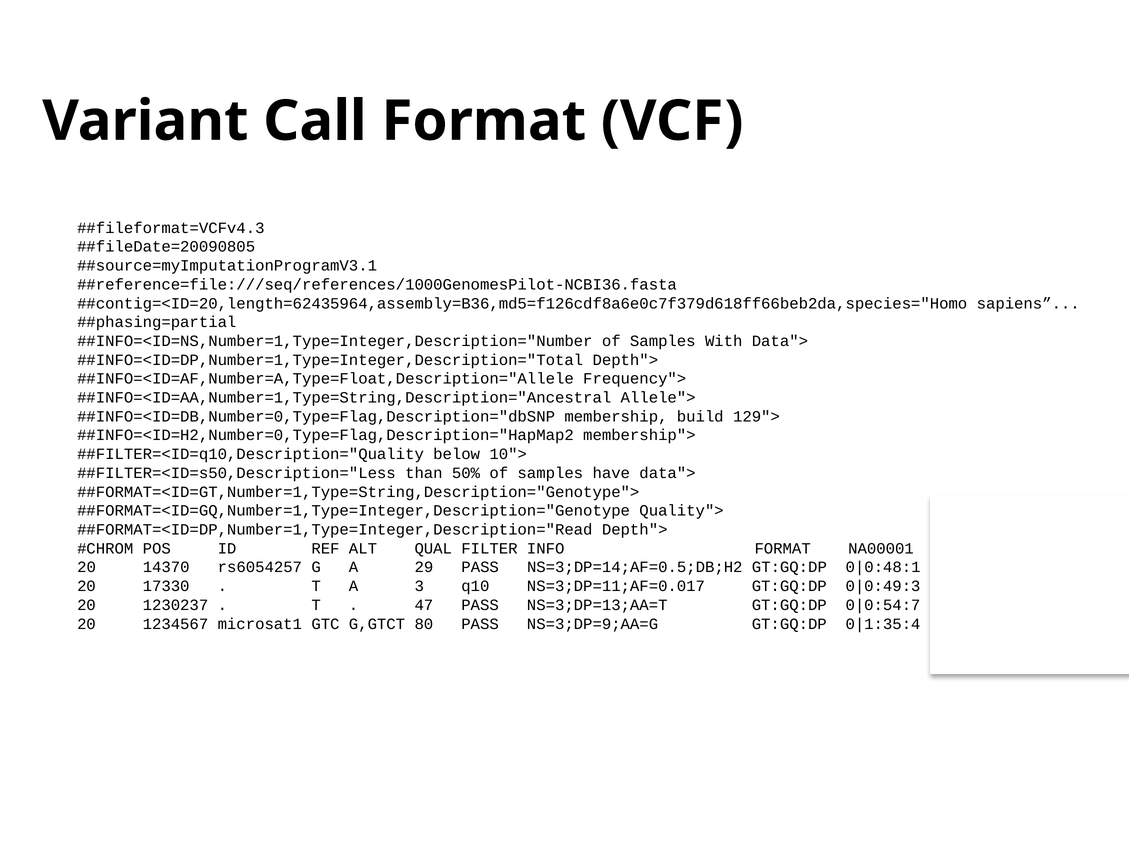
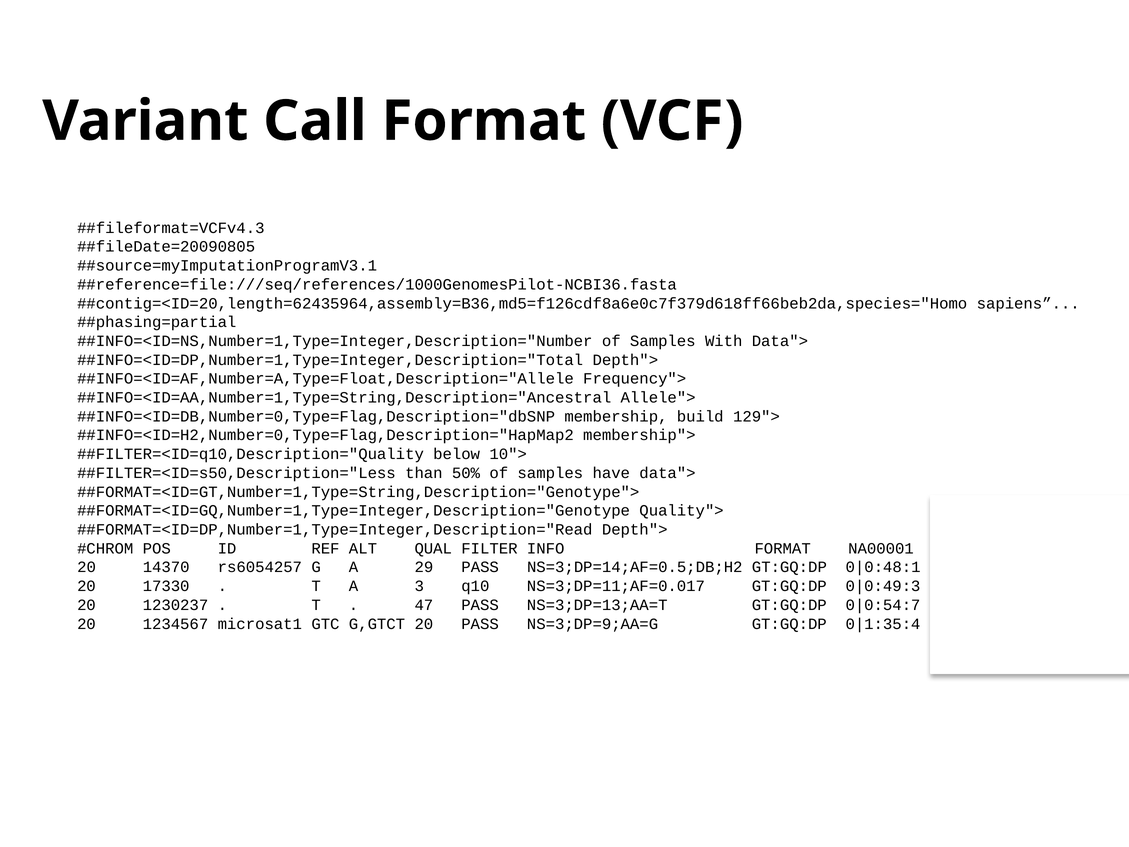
G,GTCT 80: 80 -> 20 (424, 624)
